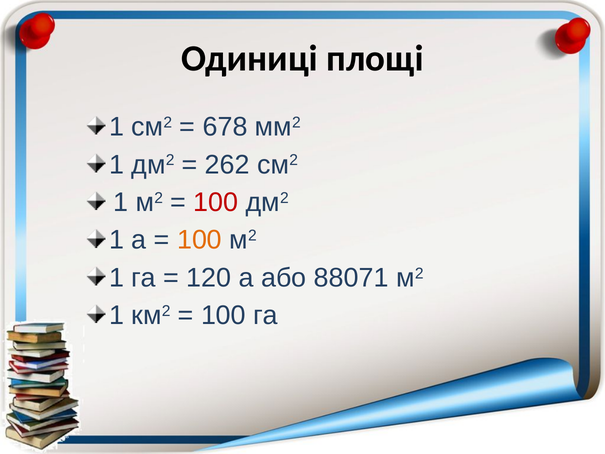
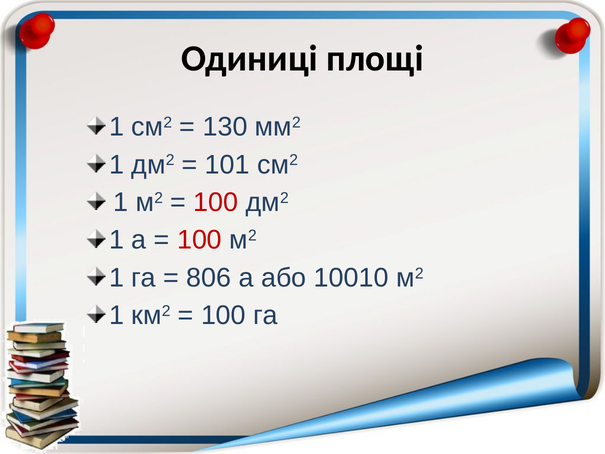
678: 678 -> 130 (225, 127)
262: 262 -> 101 (227, 165)
100 colour: orange -> red (200, 240)
120: 120 -> 806 (209, 278)
88071: 88071 -> 10010 (351, 278)
